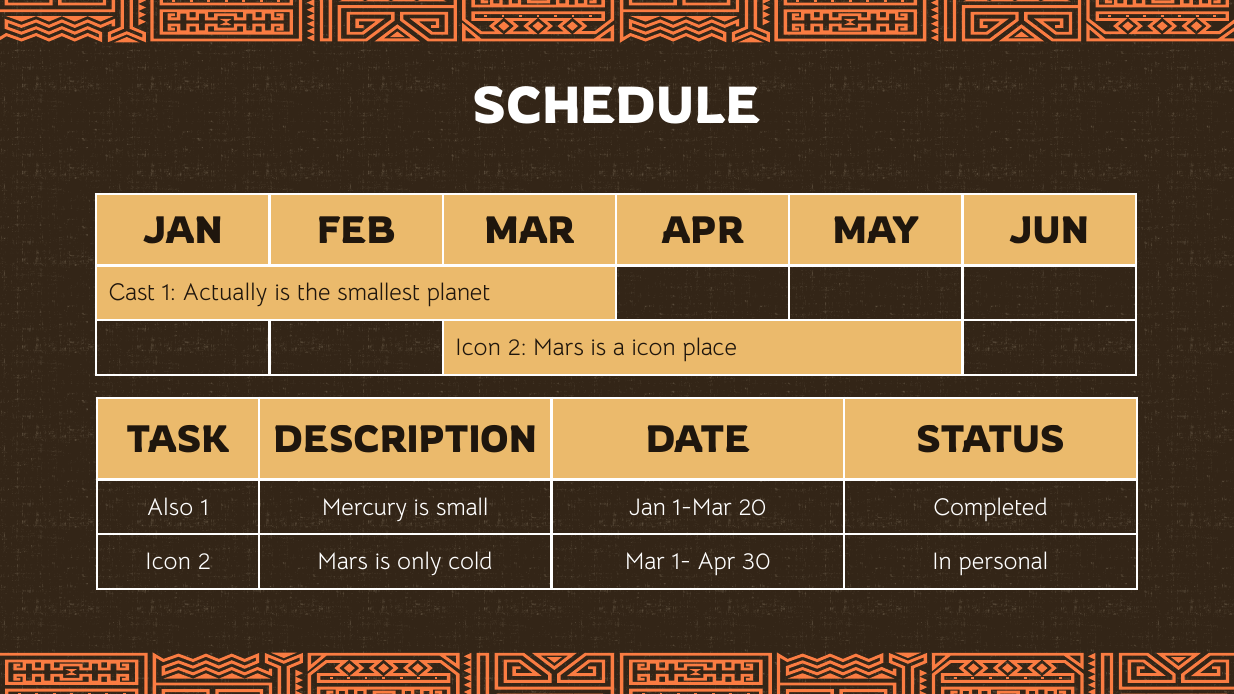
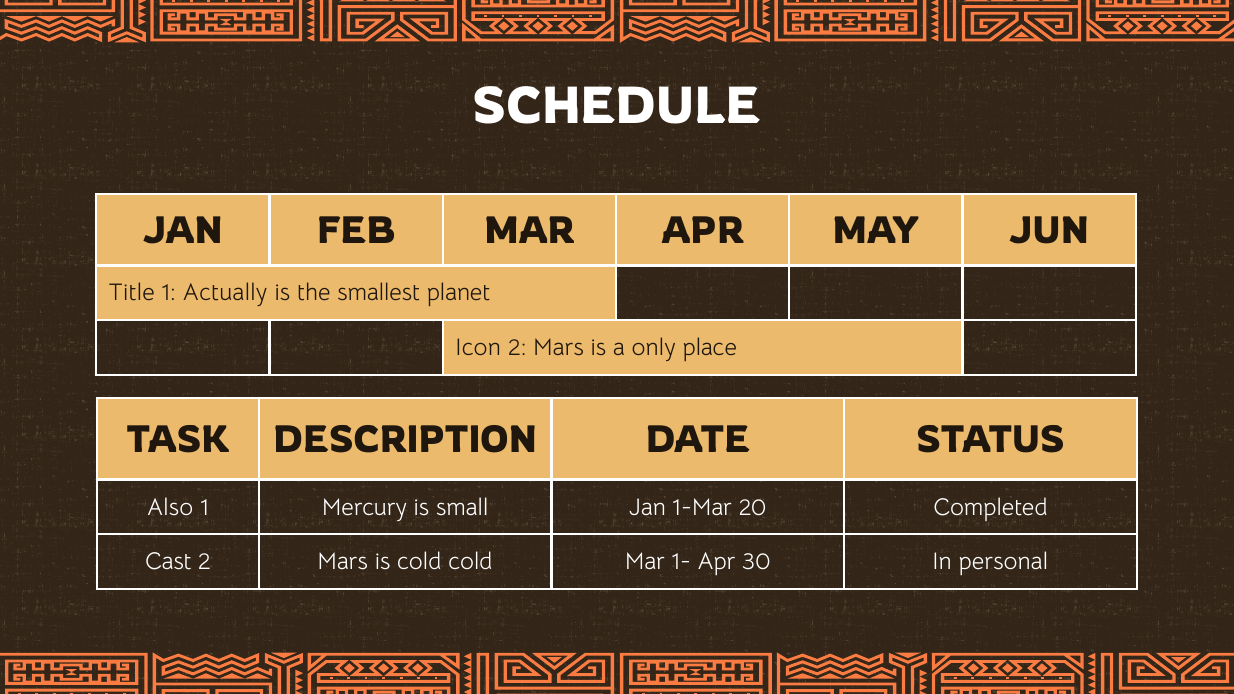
Cast: Cast -> Title (132, 293)
a icon: icon -> only (654, 348)
Icon: Icon -> Cast (168, 562)
is only: only -> cold (419, 562)
